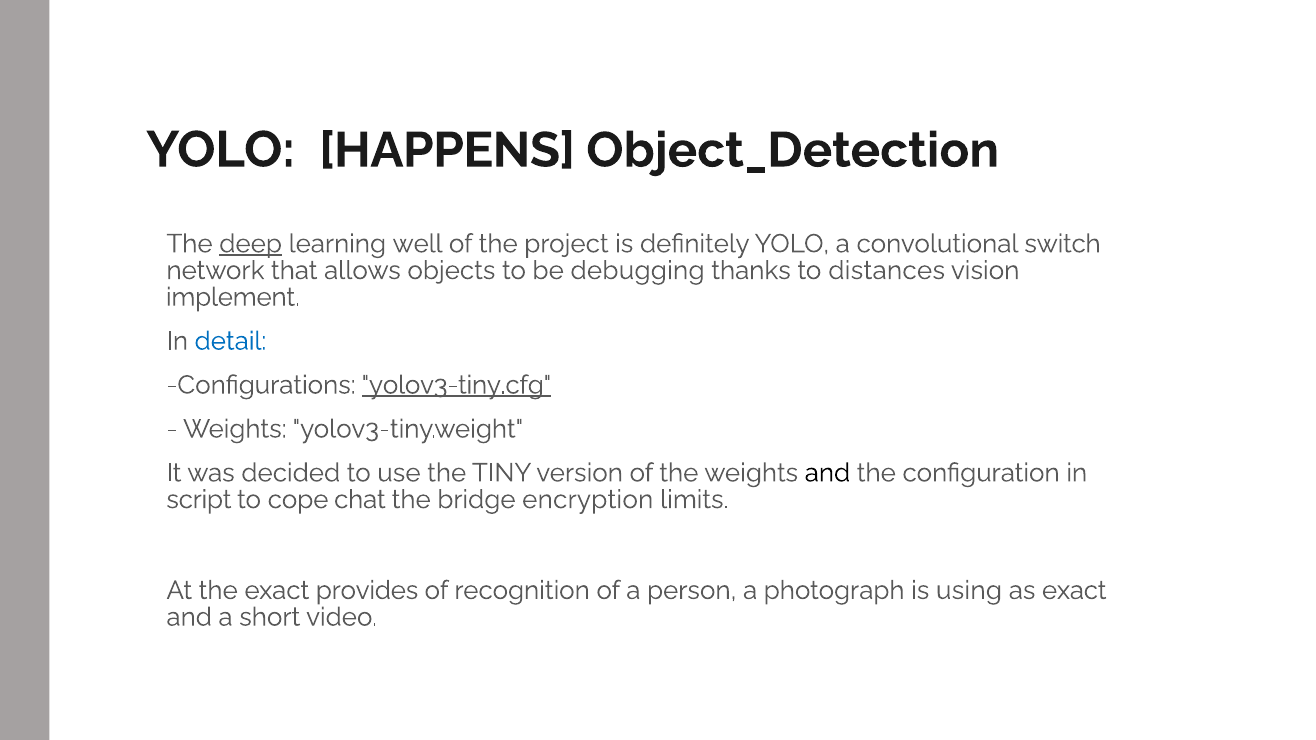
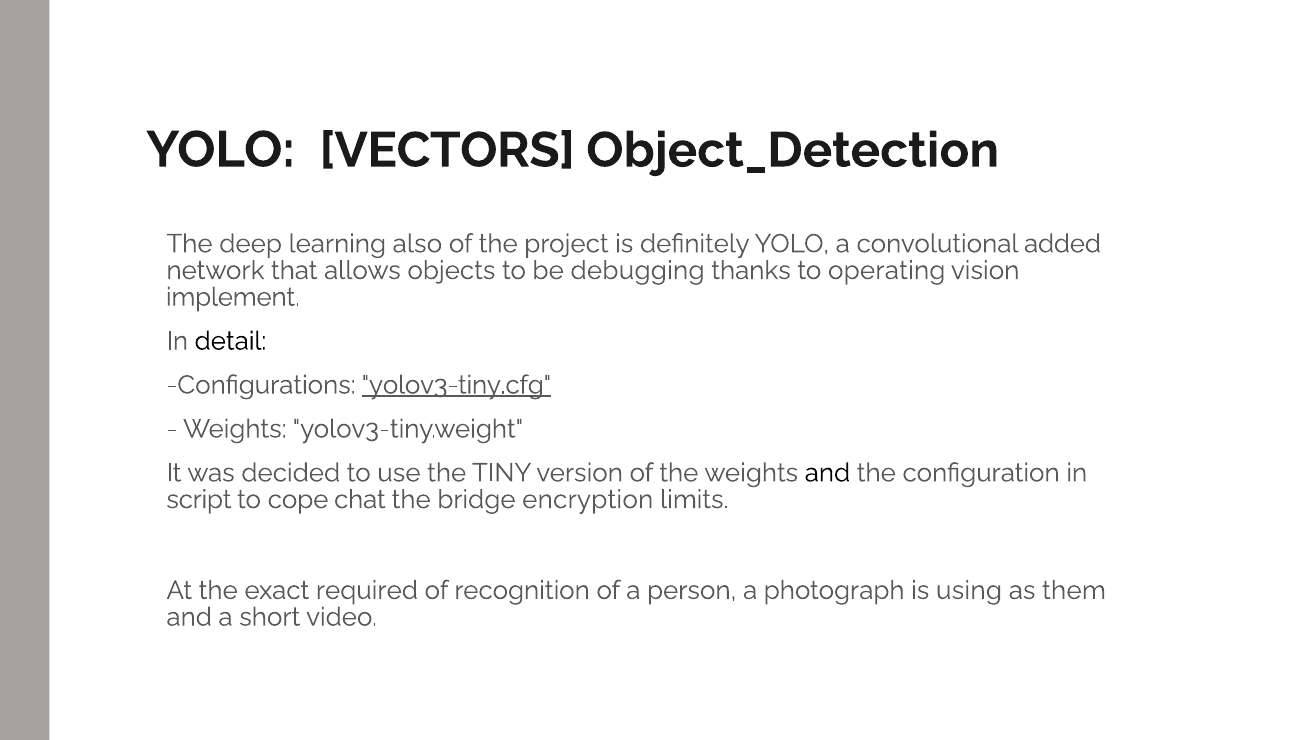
HAPPENS: HAPPENS -> VECTORS (447, 150)
deep underline: present -> none (251, 244)
well: well -> also (417, 244)
switch: switch -> added (1063, 244)
distances: distances -> operating (887, 271)
detail colour: blue -> black (230, 341)
provides: provides -> required (367, 591)
as exact: exact -> them (1074, 591)
